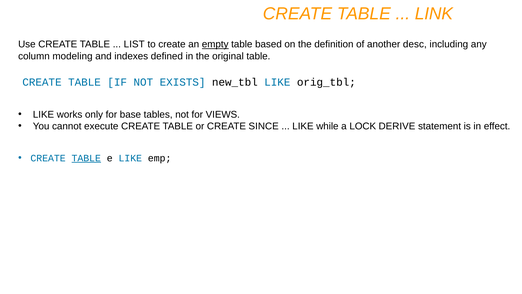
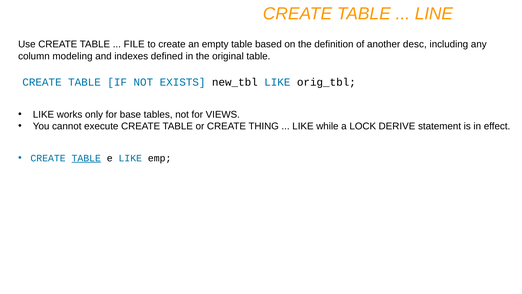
LINK: LINK -> LINE (434, 14)
LIST: LIST -> FILE (134, 44)
empty underline: present -> none (215, 44)
SINCE: SINCE -> THING (264, 126)
